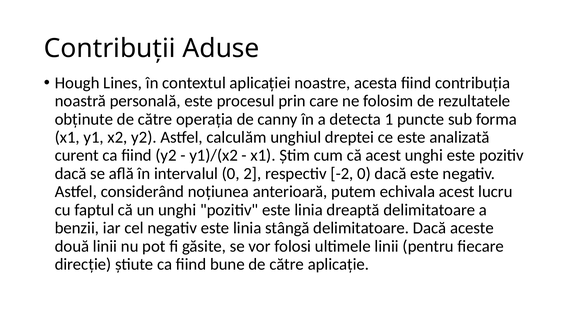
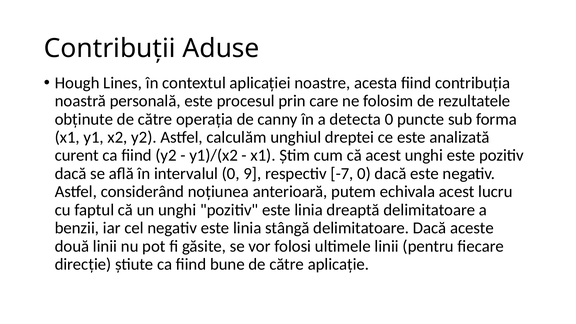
detecta 1: 1 -> 0 (389, 119)
2: 2 -> 9 (252, 174)
-2: -2 -> -7 (342, 174)
